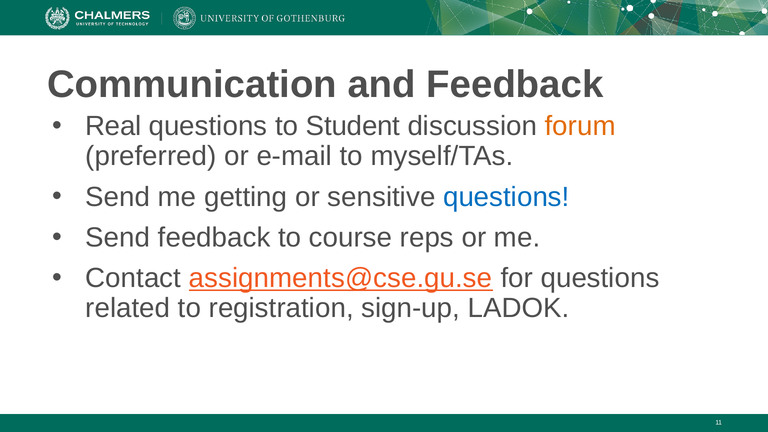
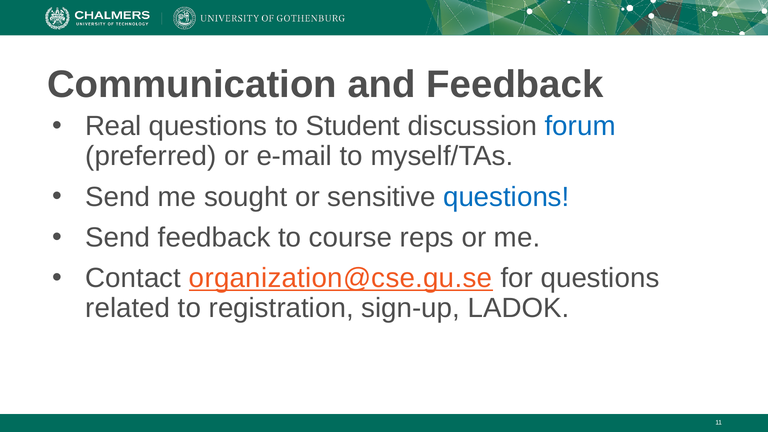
forum colour: orange -> blue (580, 126)
getting: getting -> sought (246, 197)
assignments@cse.gu.se: assignments@cse.gu.se -> organization@cse.gu.se (341, 278)
